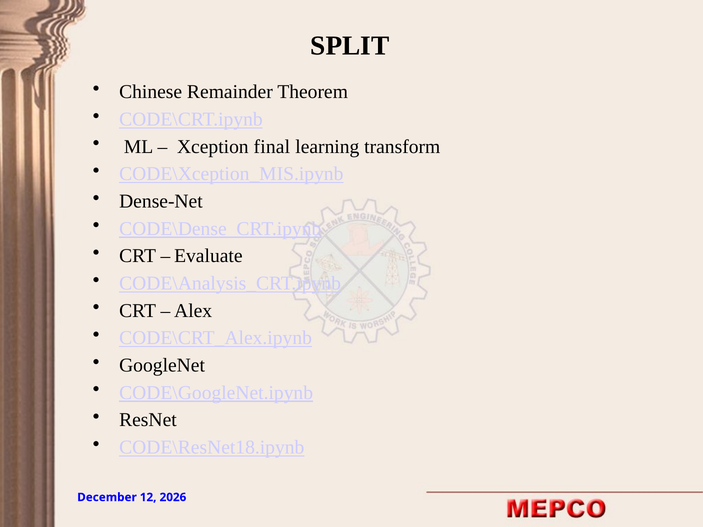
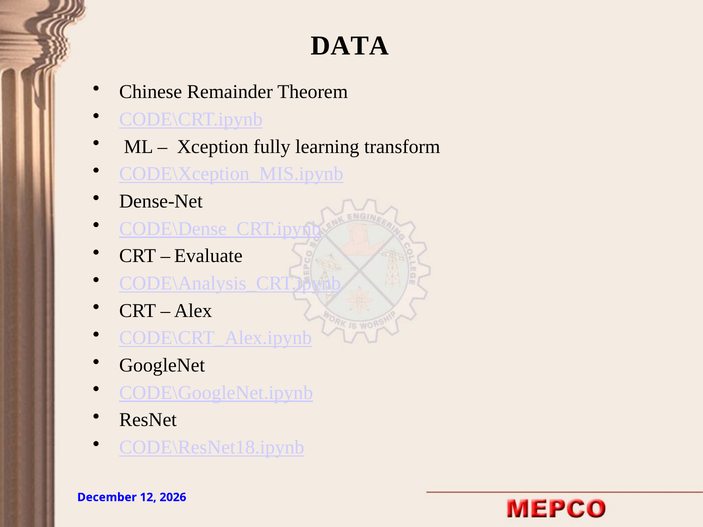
SPLIT: SPLIT -> DATA (350, 46)
final: final -> fully (272, 147)
